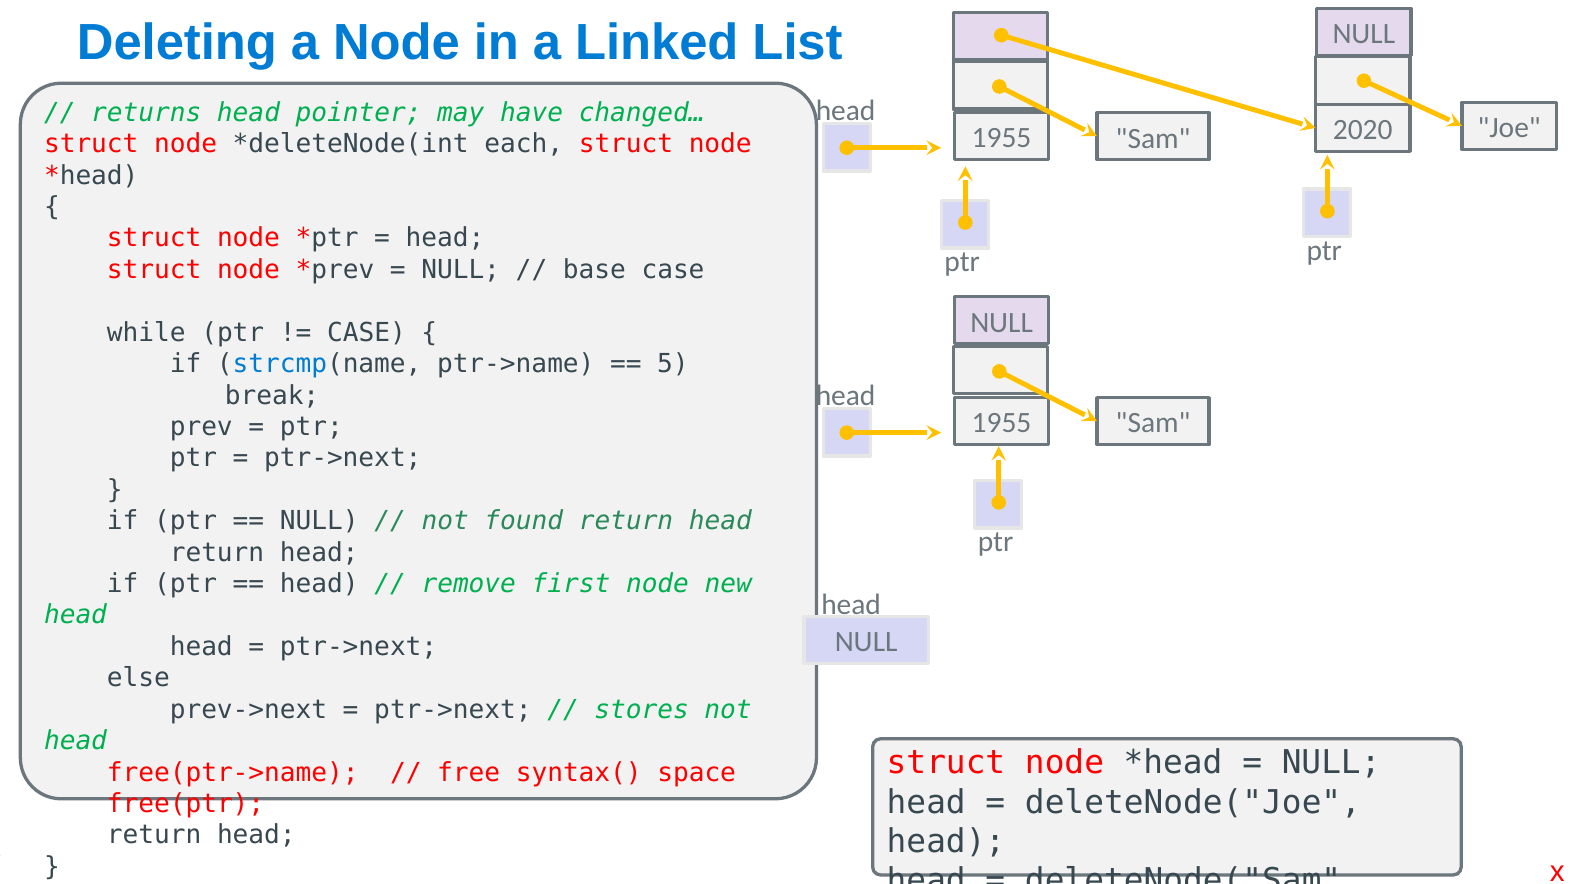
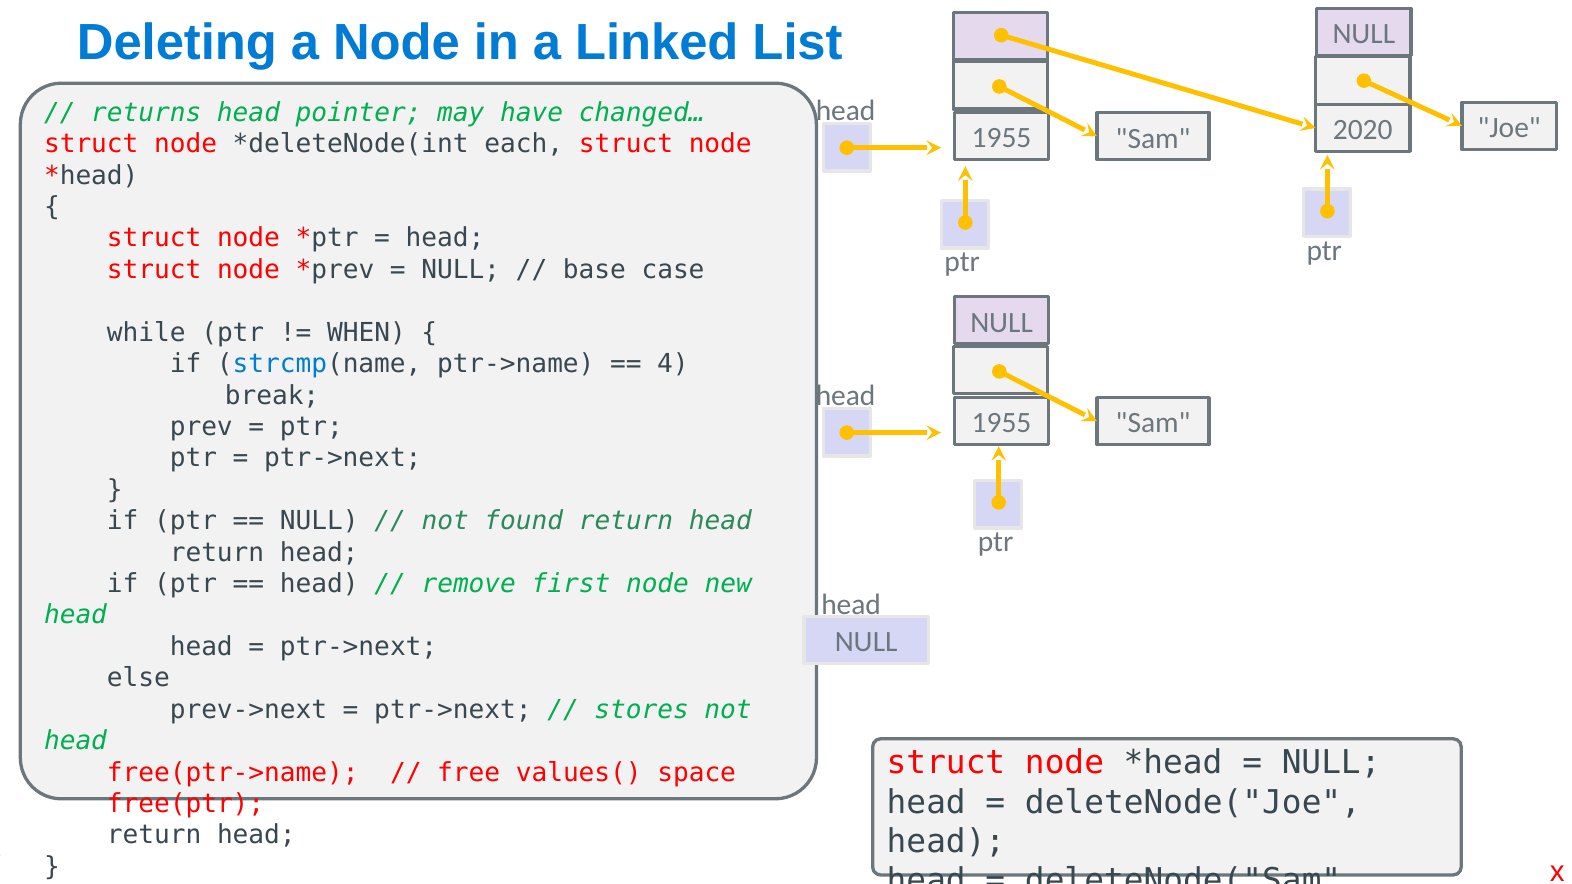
CASE: CASE -> WHEN (367, 333)
5: 5 -> 4 (673, 364)
syntax(: syntax( -> values( (579, 773)
